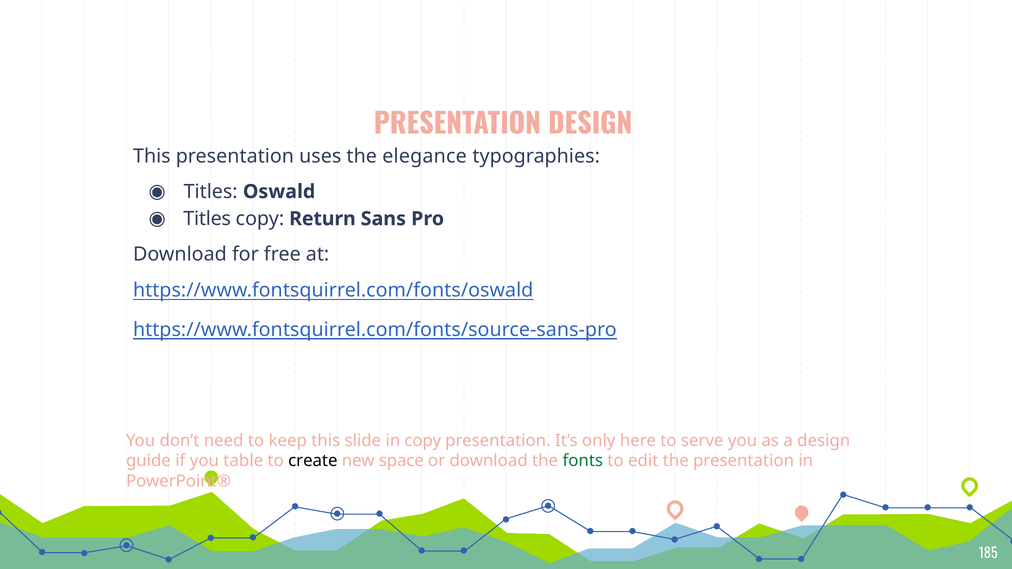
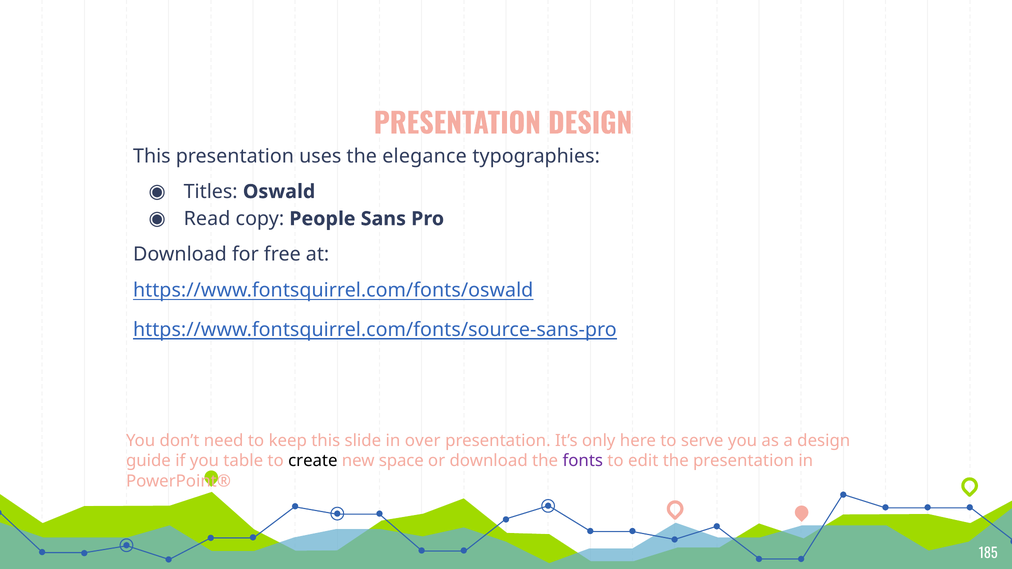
Titles: Titles -> Read (207, 219)
Return: Return -> People (322, 219)
in copy: copy -> over (423, 441)
fonts colour: green -> purple (583, 461)
